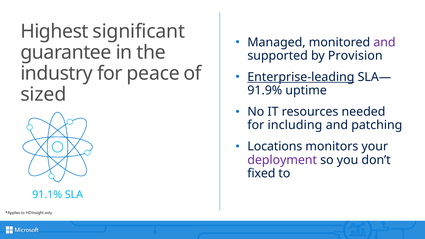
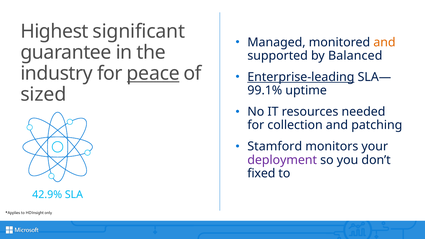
and colour: purple -> orange (384, 42)
Provision: Provision -> Balanced (355, 56)
peace underline: none -> present (153, 73)
91.9%: 91.9% -> 99.1% (265, 90)
including: including -> collection (295, 125)
Locations: Locations -> Stamford (275, 147)
91.1%: 91.1% -> 42.9% (47, 195)
